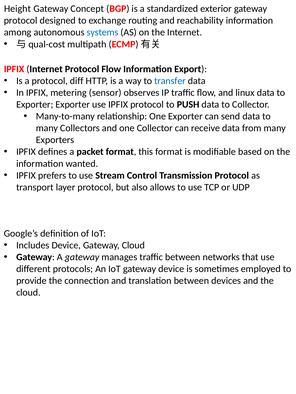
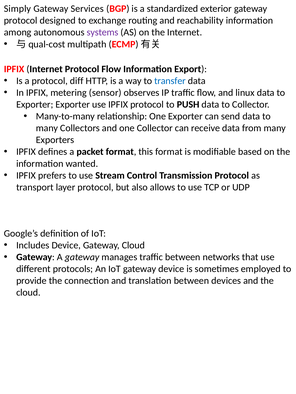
Height: Height -> Simply (17, 9)
Concept: Concept -> Services (87, 9)
systems colour: blue -> purple (103, 32)
